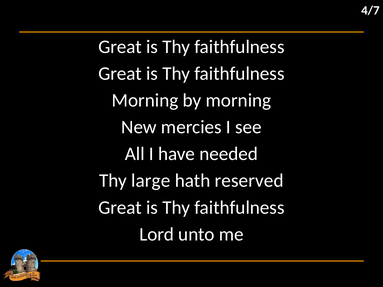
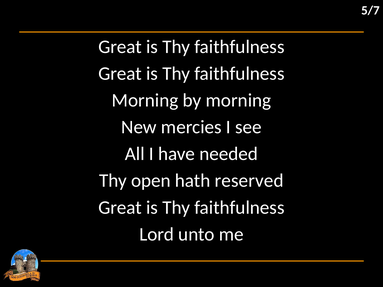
4/7: 4/7 -> 5/7 (370, 10)
large: large -> open (151, 181)
